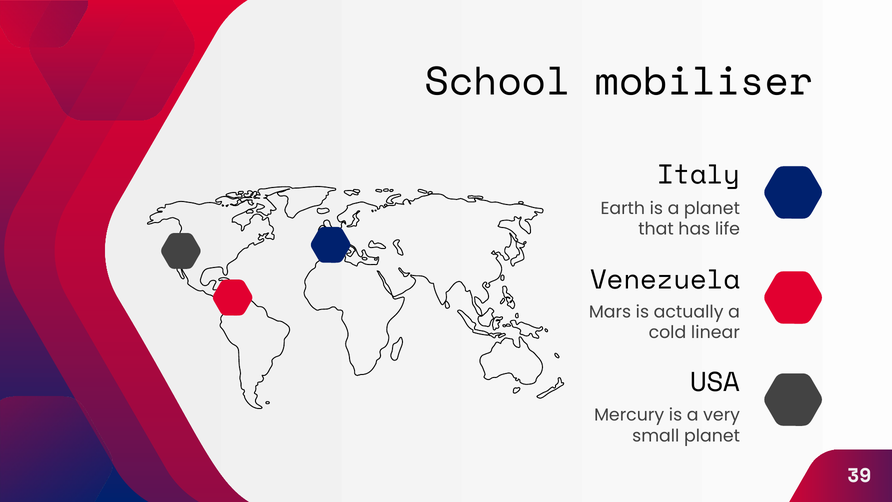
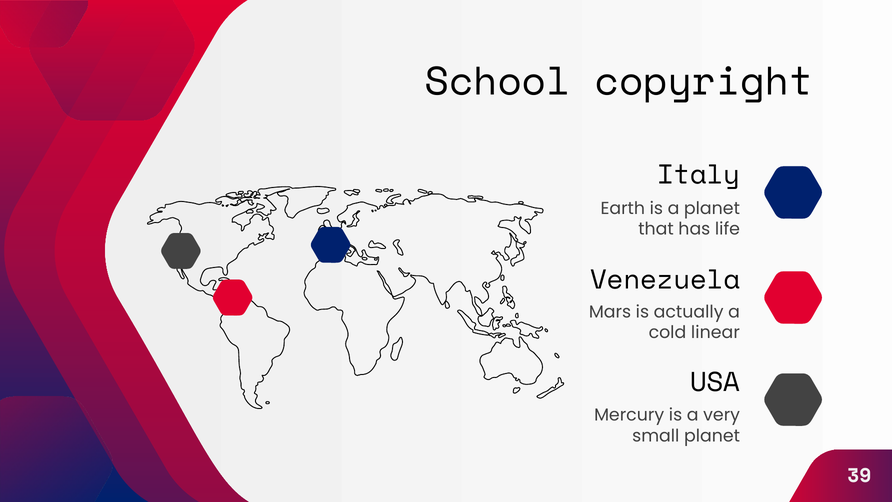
mobiliser: mobiliser -> copyright (704, 82)
